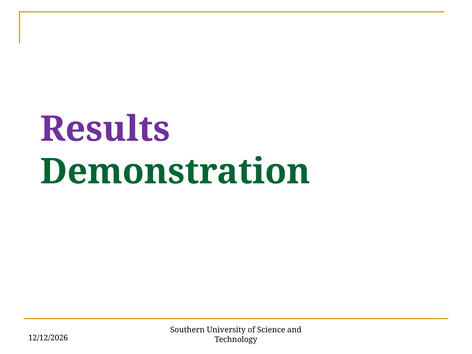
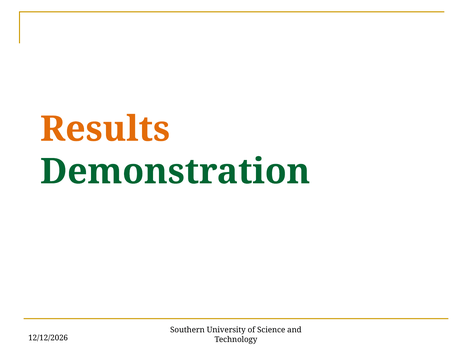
Results colour: purple -> orange (105, 129)
